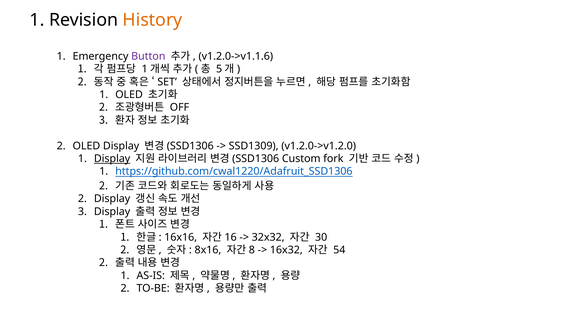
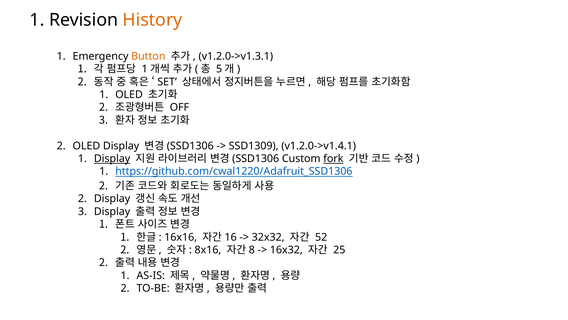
Button colour: purple -> orange (148, 56)
v1.2.0->v1.1.6: v1.2.0->v1.1.6 -> v1.2.0->v1.3.1 (236, 56)
v1.2.0->v1.2.0: v1.2.0->v1.2.0 -> v1.2.0->v1.4.1 (319, 146)
fork underline: none -> present (333, 158)
30: 30 -> 52 (321, 237)
54: 54 -> 25 (339, 250)
